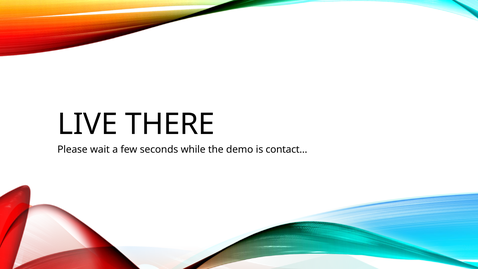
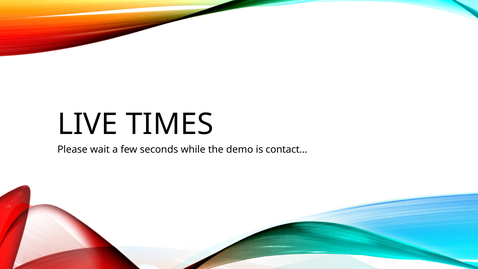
THERE: THERE -> TIMES (170, 124)
